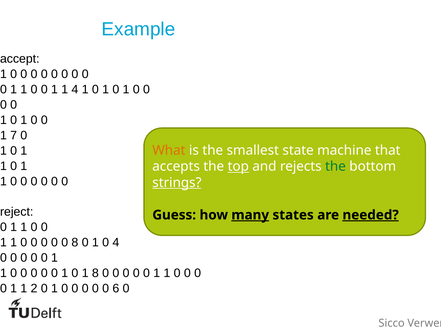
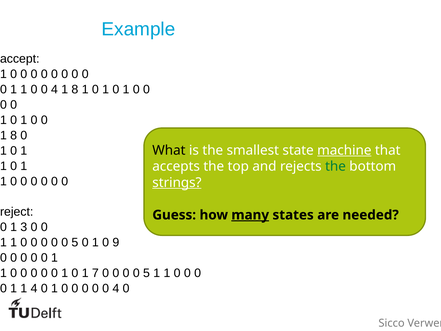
1: 1 -> 4 (54, 89)
4: 4 -> 8 (75, 89)
7: 7 -> 8 (14, 135)
What colour: orange -> black (169, 150)
machine underline: none -> present (344, 150)
top underline: present -> none (238, 166)
needed underline: present -> none (371, 215)
1: 1 -> 3 (24, 227)
8: 8 -> 5 (75, 242)
0 4: 4 -> 9 (116, 242)
1 8: 8 -> 7 (95, 273)
0: 0 -> 5 (146, 273)
1 2: 2 -> 4 (34, 288)
0 0 0 6: 6 -> 4 (116, 288)
